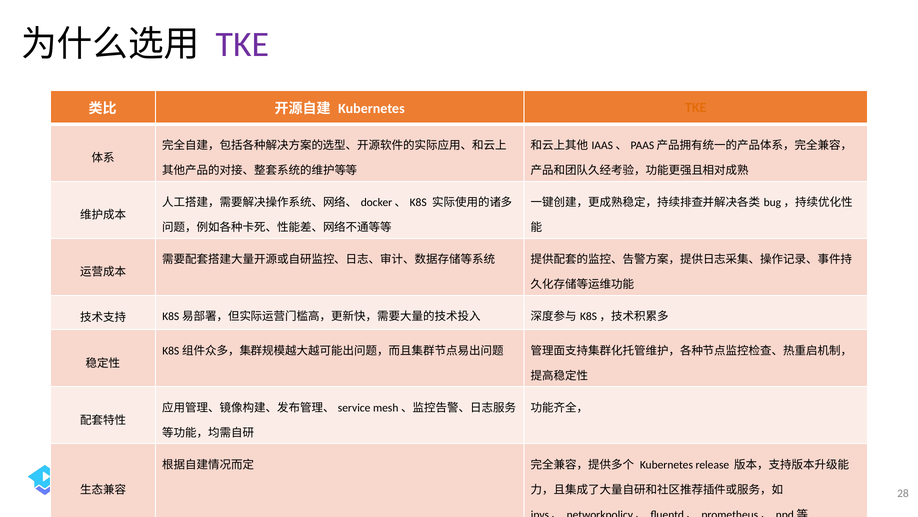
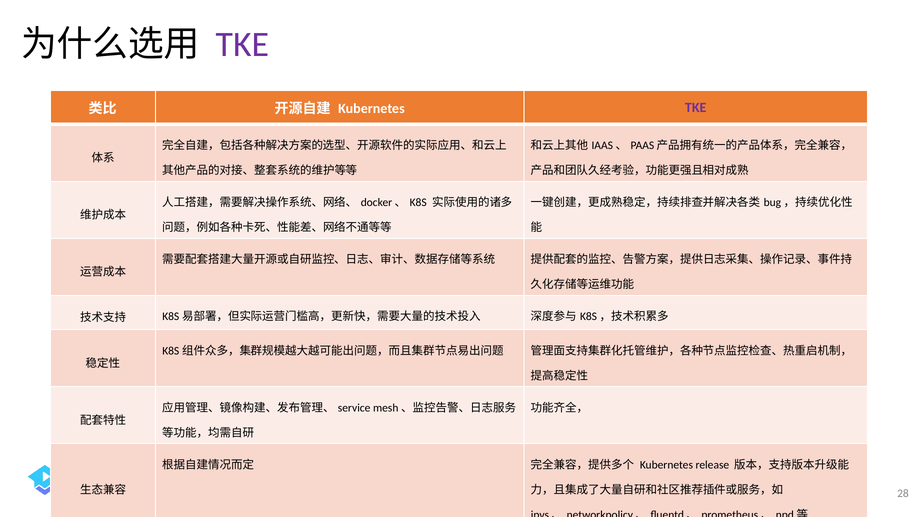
TKE colour: orange -> purple (696, 107)
